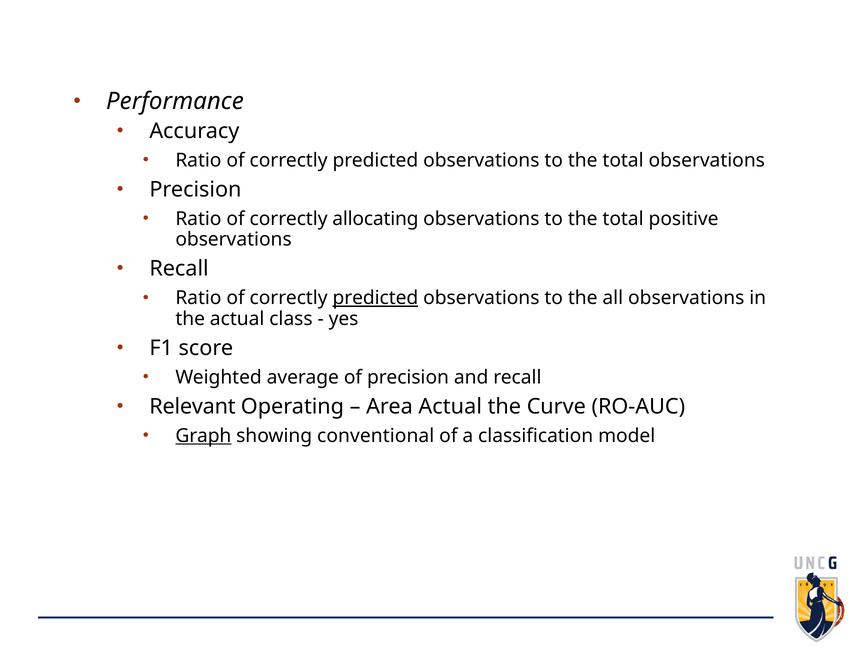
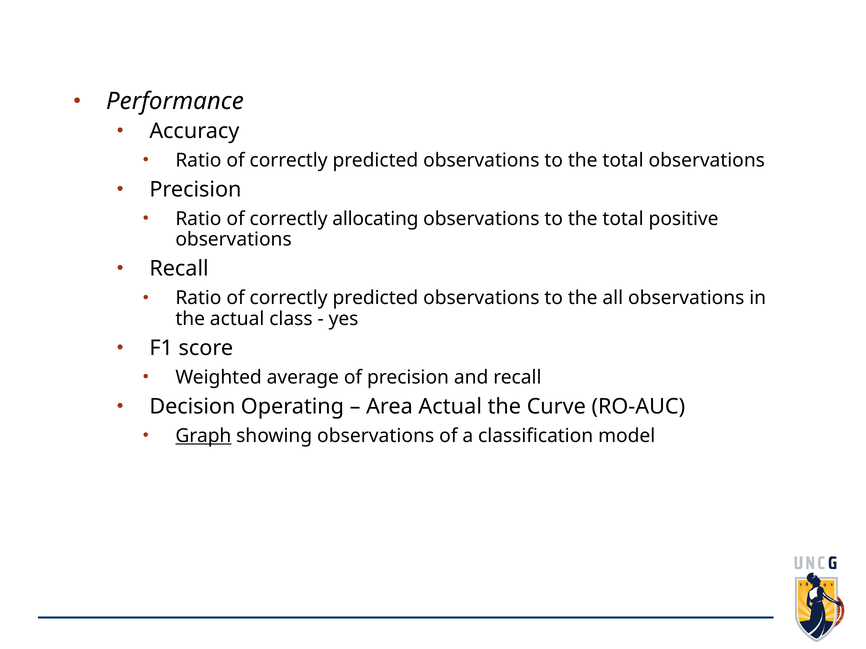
predicted underline: present -> none (375, 298)
Relevant: Relevant -> Decision (192, 407)
showing conventional: conventional -> observations (376, 436)
